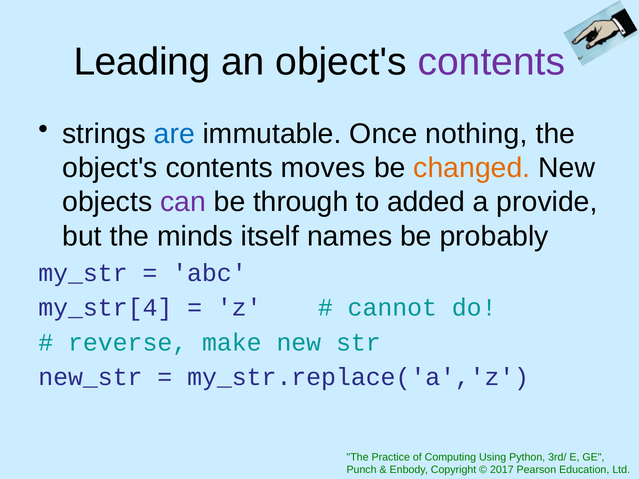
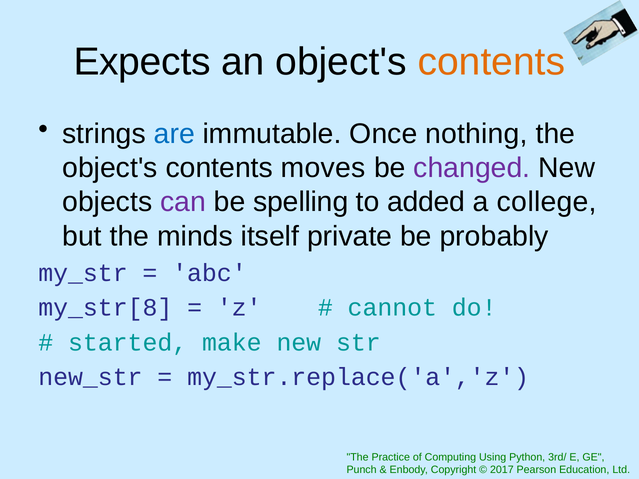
Leading: Leading -> Expects (142, 62)
contents colour: purple -> orange (491, 62)
changed colour: orange -> purple (472, 168)
through: through -> spelling (301, 202)
provide: provide -> college (547, 202)
names: names -> private (350, 236)
my_str[4: my_str[4 -> my_str[8 (105, 308)
reverse: reverse -> started (128, 343)
